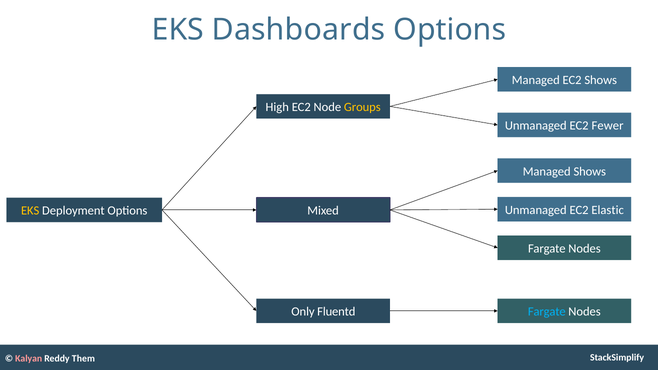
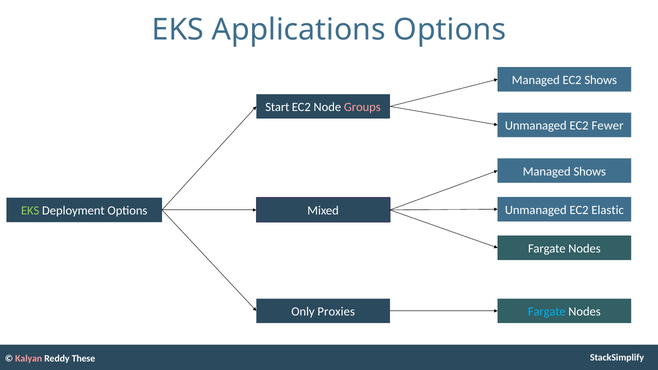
Dashboards: Dashboards -> Applications (299, 30)
High: High -> Start (277, 107)
Groups colour: yellow -> pink (362, 107)
EKS colour: yellow -> light green (30, 211)
Fluentd: Fluentd -> Proxies (336, 312)
Them: Them -> These (83, 359)
